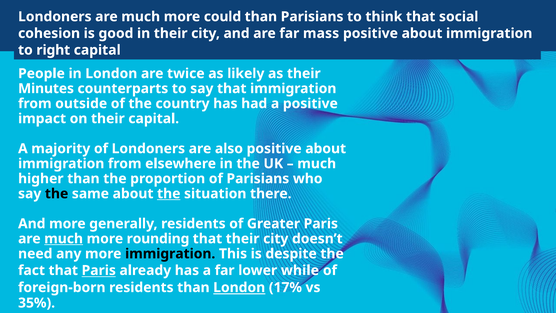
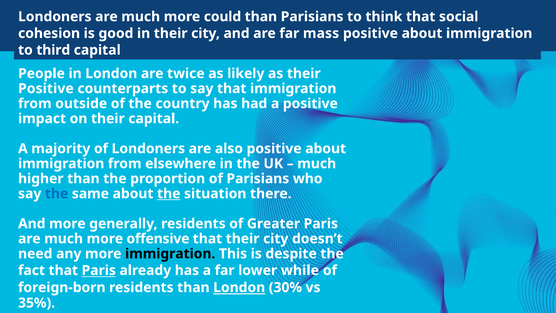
right: right -> third (53, 50)
Minutes: Minutes -> Positive (46, 88)
the colour: black -> blue (57, 194)
much underline: present -> none (64, 239)
rounding: rounding -> offensive (158, 239)
17%: 17% -> 30% (285, 287)
